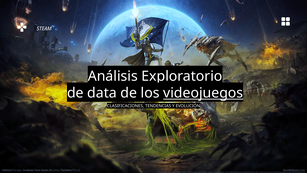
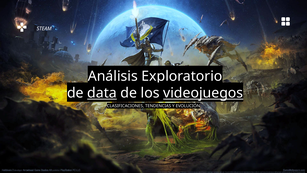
data underline: none -> present (102, 93)
